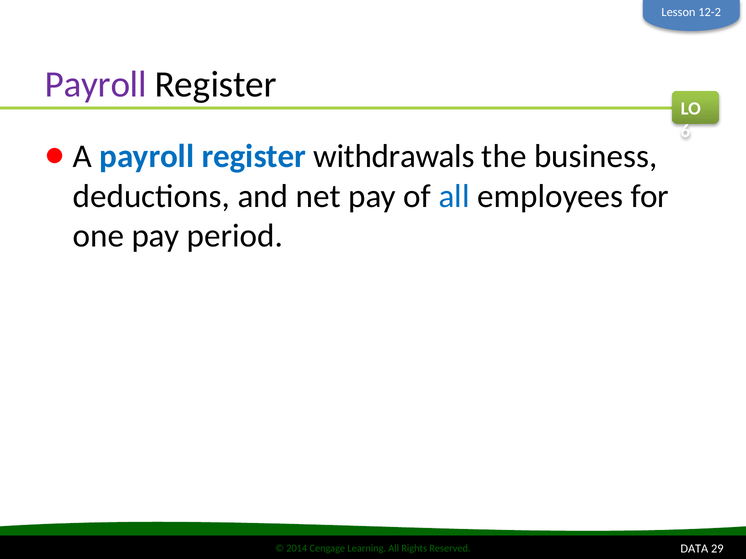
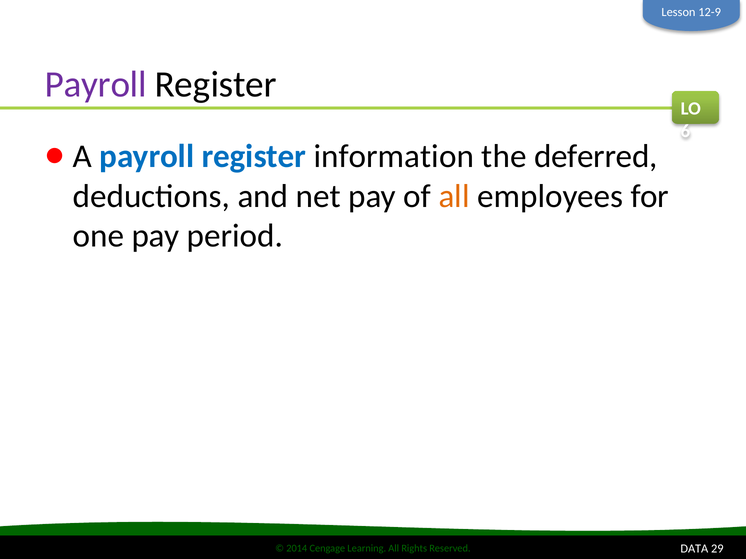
12-2: 12-2 -> 12-9 (710, 12)
withdrawals: withdrawals -> information (394, 156)
business: business -> deferred (596, 156)
all colour: blue -> orange (454, 196)
